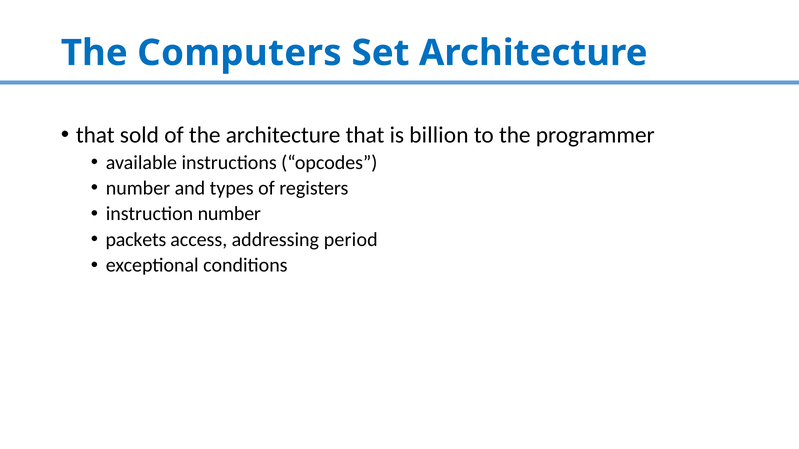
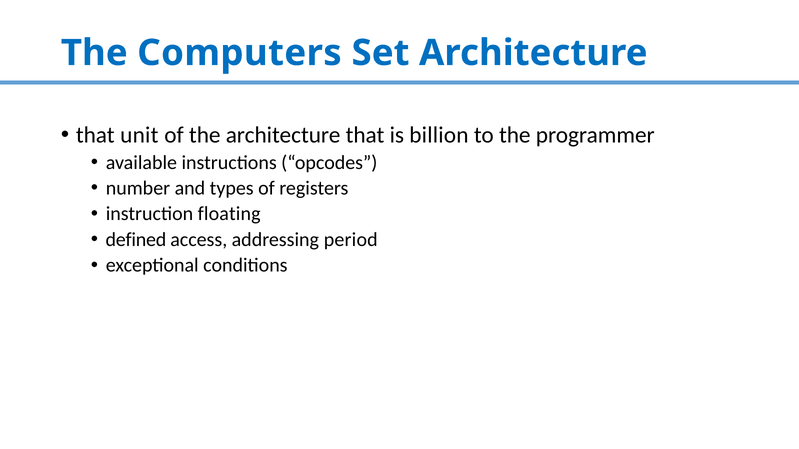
sold: sold -> unit (139, 135)
instruction number: number -> floating (229, 214)
packets: packets -> defined (136, 240)
